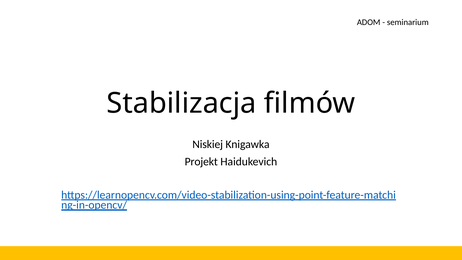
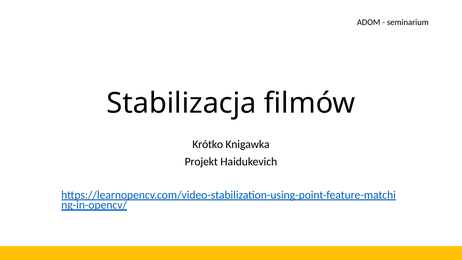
Niskiej: Niskiej -> Krótko (208, 144)
